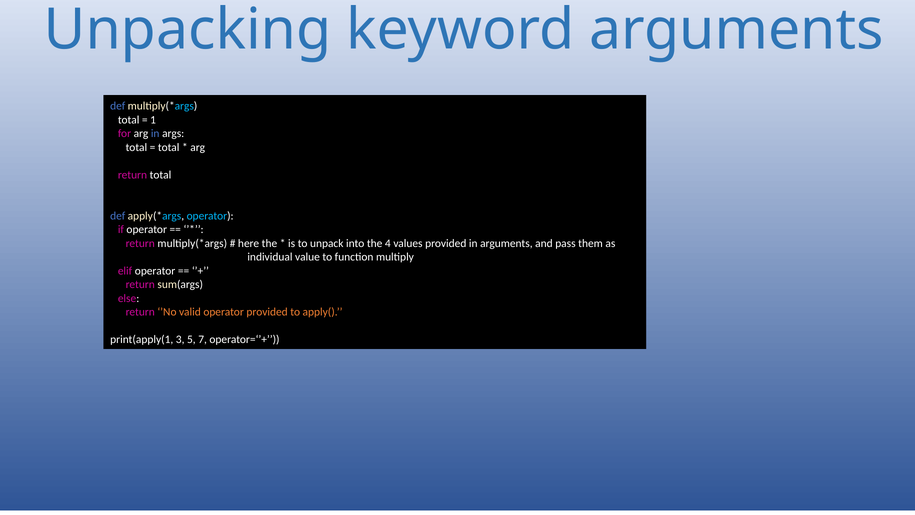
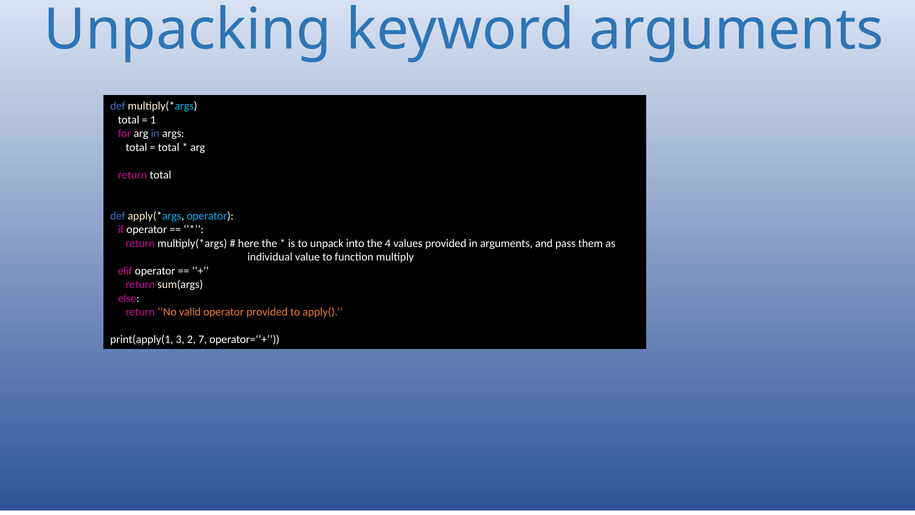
5: 5 -> 2 (191, 339)
